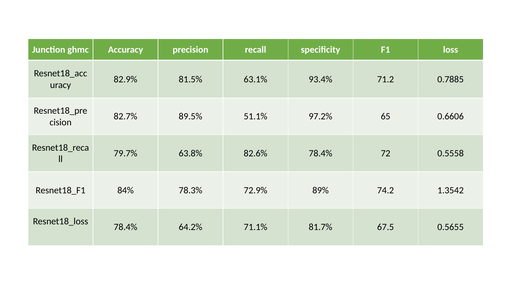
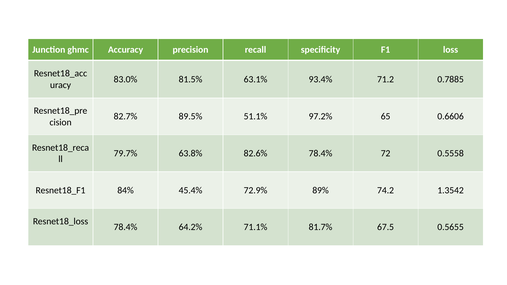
82.9%: 82.9% -> 83.0% (126, 79)
78.3%: 78.3% -> 45.4% (191, 190)
